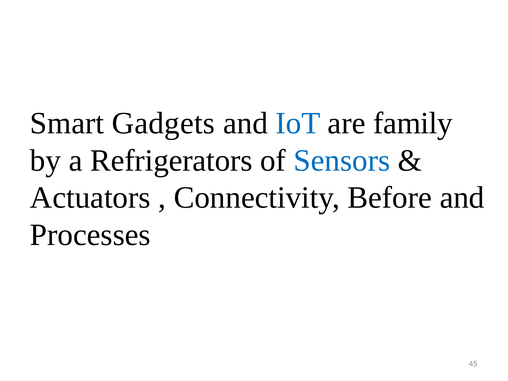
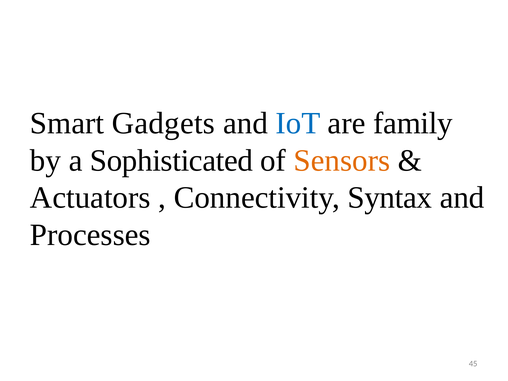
Refrigerators: Refrigerators -> Sophisticated (171, 161)
Sensors colour: blue -> orange (342, 161)
Before: Before -> Syntax (390, 198)
